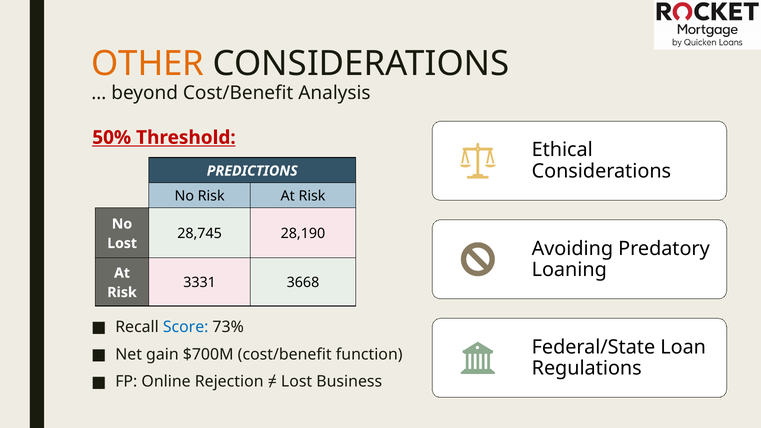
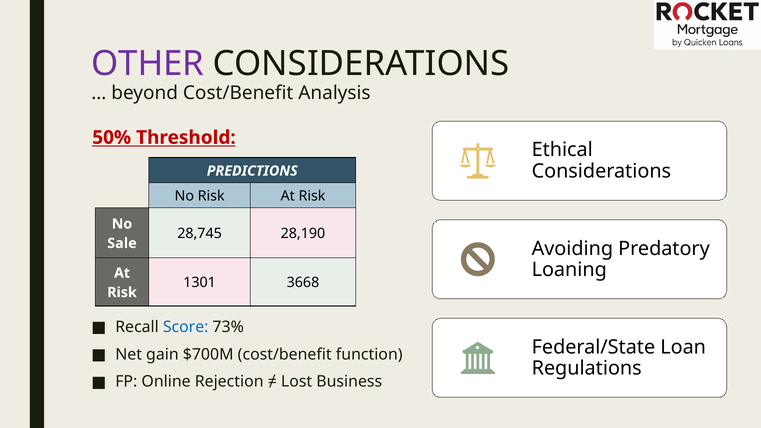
OTHER colour: orange -> purple (148, 64)
Lost: Lost -> Sale (122, 243)
3331: 3331 -> 1301 (200, 283)
